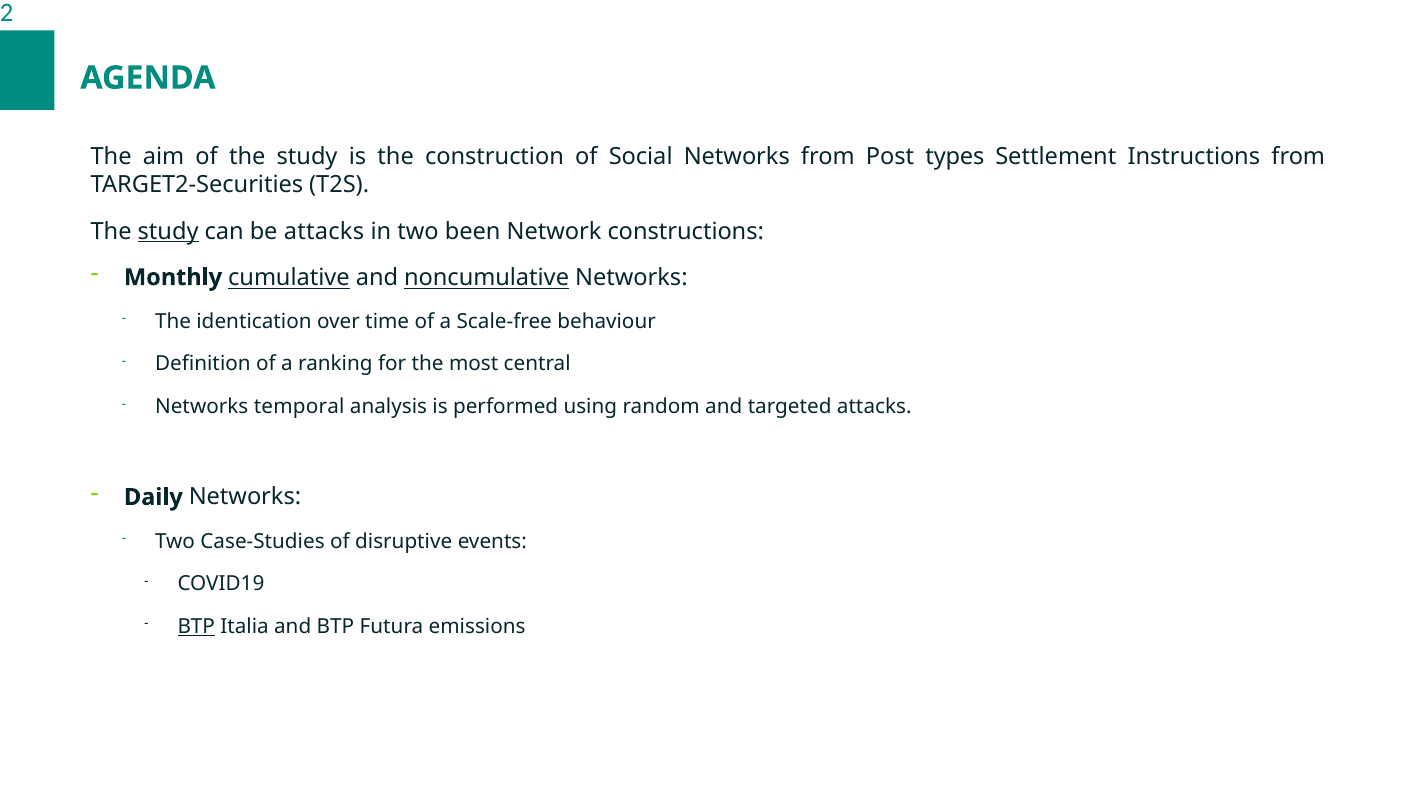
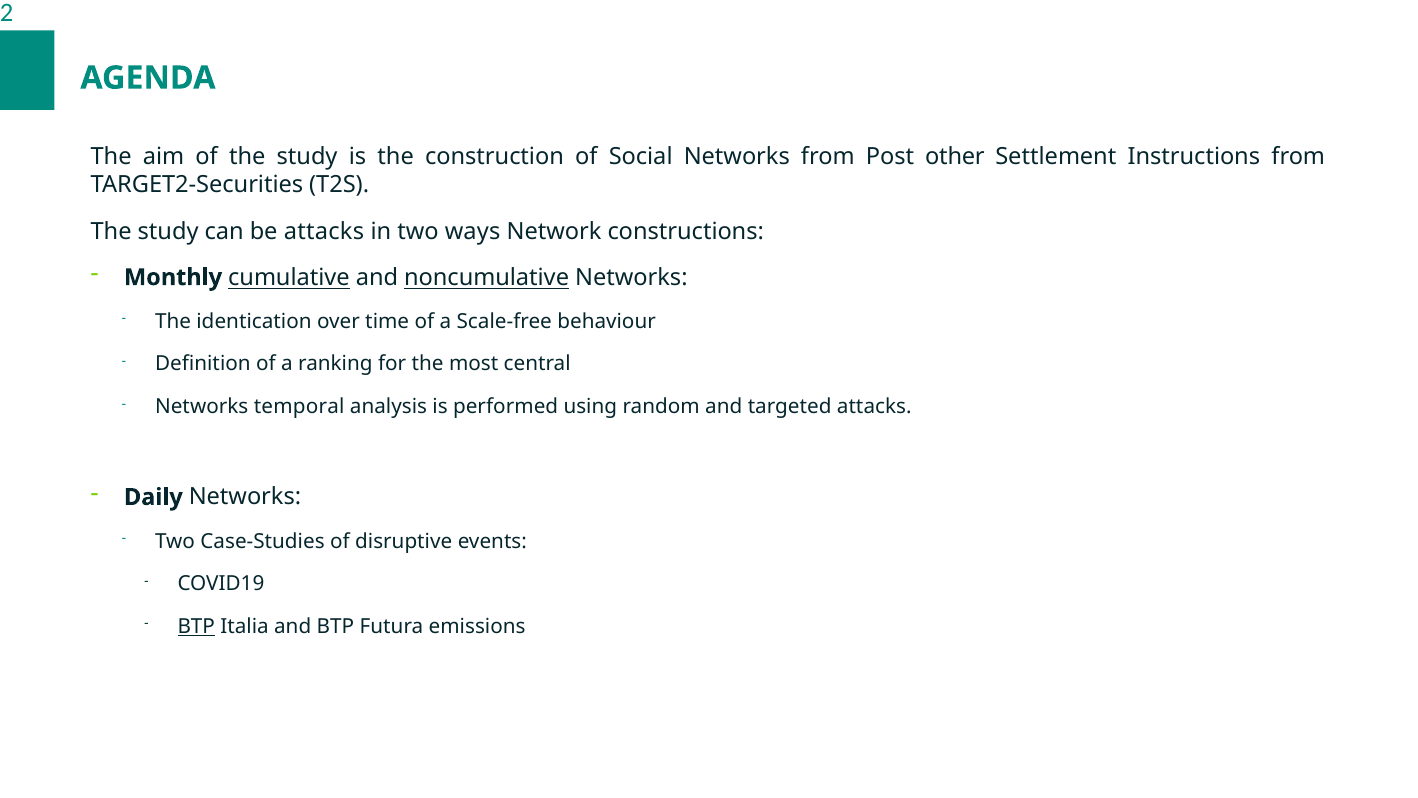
types: types -> other (955, 157)
study underline: present -> none (168, 231)
been: been -> ways (473, 231)
